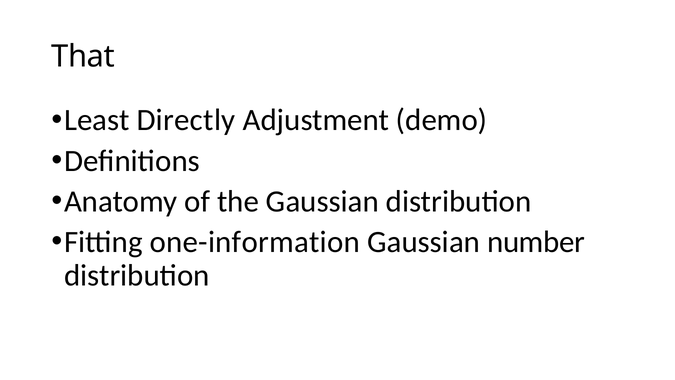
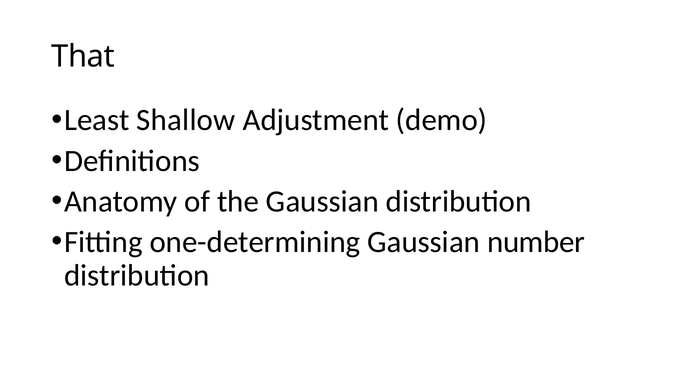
Directly: Directly -> Shallow (186, 120)
one-information: one-information -> one-determining (255, 242)
